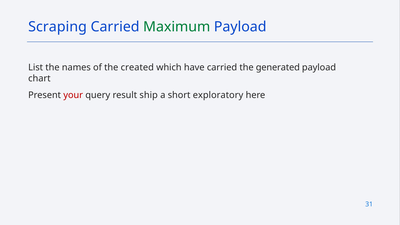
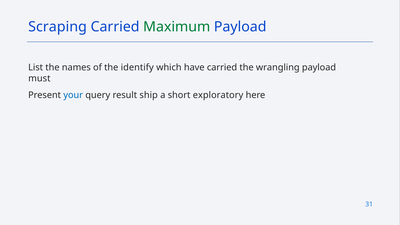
created: created -> identify (137, 67)
generated: generated -> wrangling (278, 67)
chart: chart -> must (39, 78)
your colour: red -> blue (73, 95)
